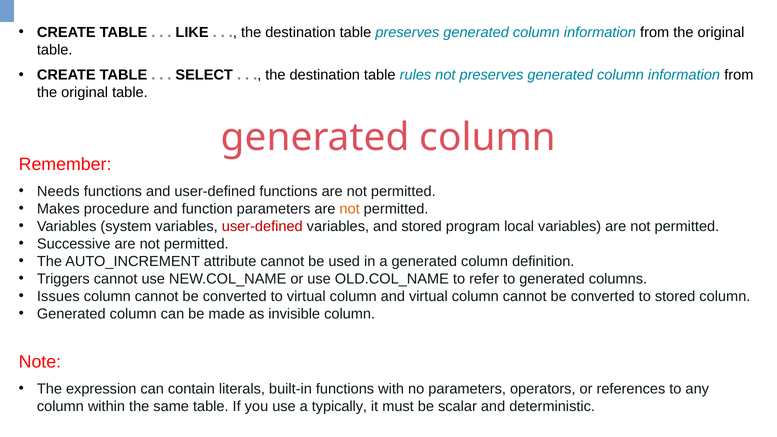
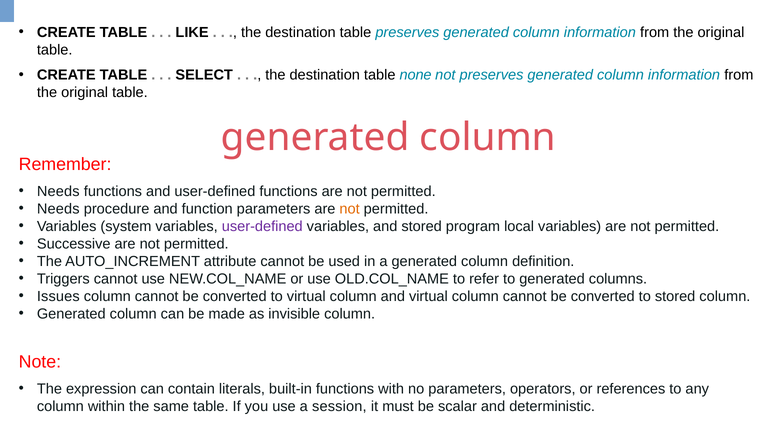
rules: rules -> none (416, 75)
Makes: Makes -> Needs (58, 209)
user-defined colour: red -> purple (262, 226)
typically: typically -> session (339, 406)
